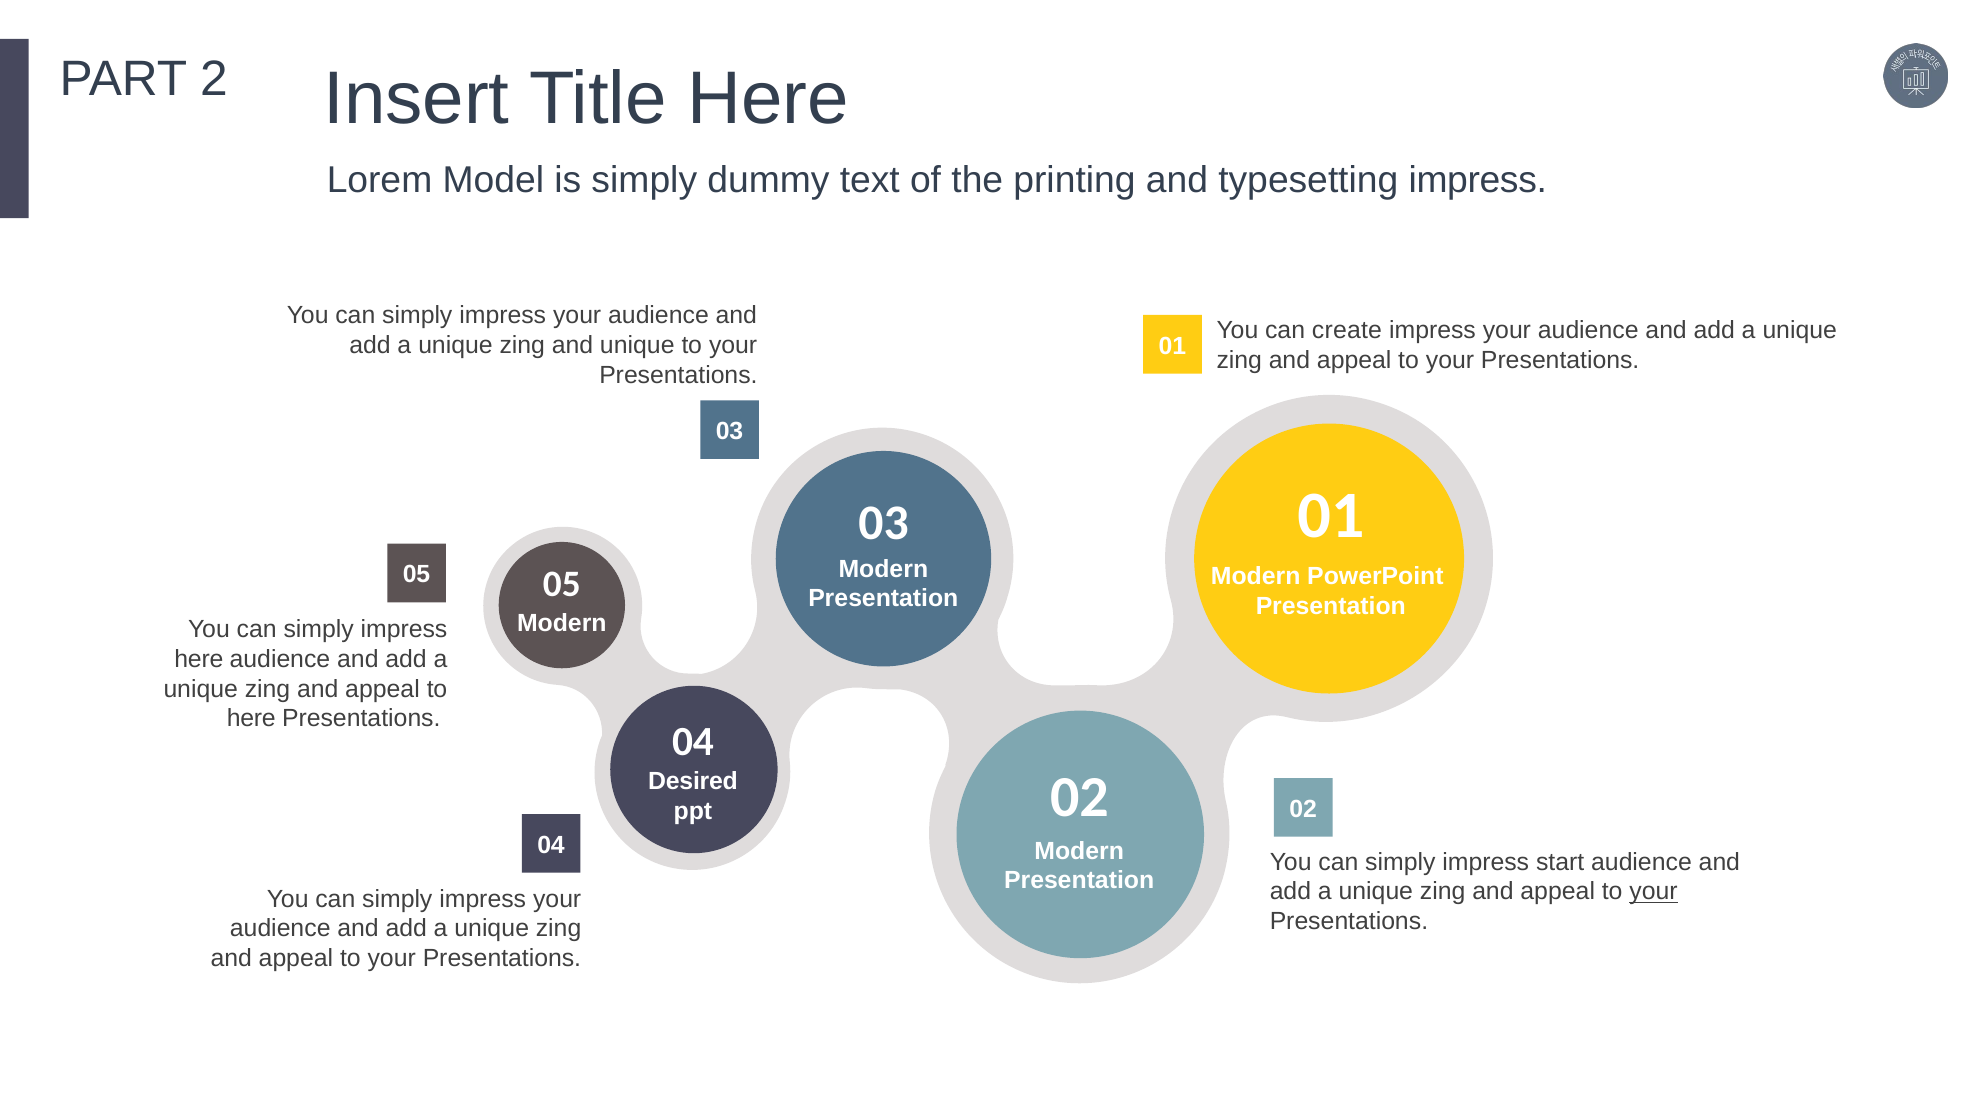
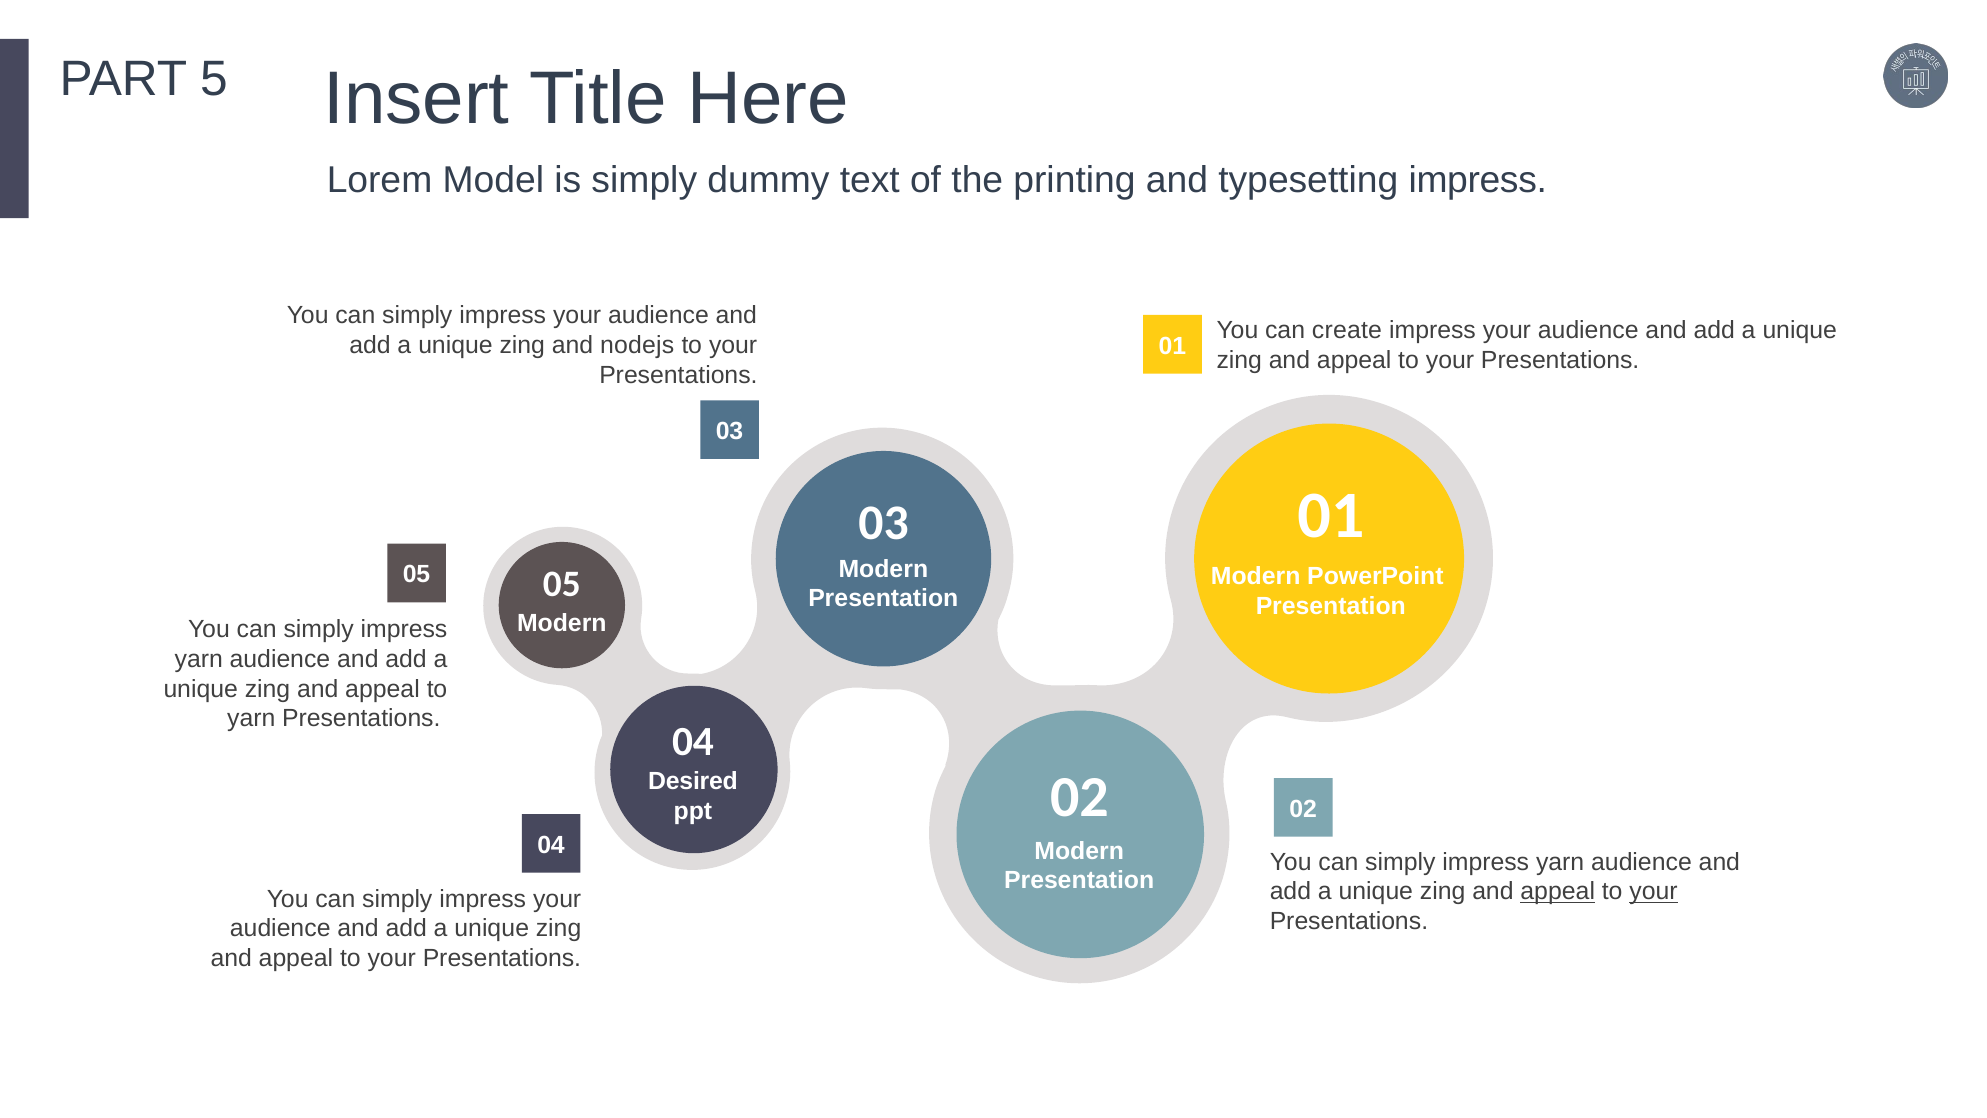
2: 2 -> 5 (214, 80)
and unique: unique -> nodejs (637, 345)
here: here -> yarn (199, 659)
here: here -> yarn (251, 718)
start: start -> yarn (1560, 862)
appeal underline: none -> present (1558, 891)
